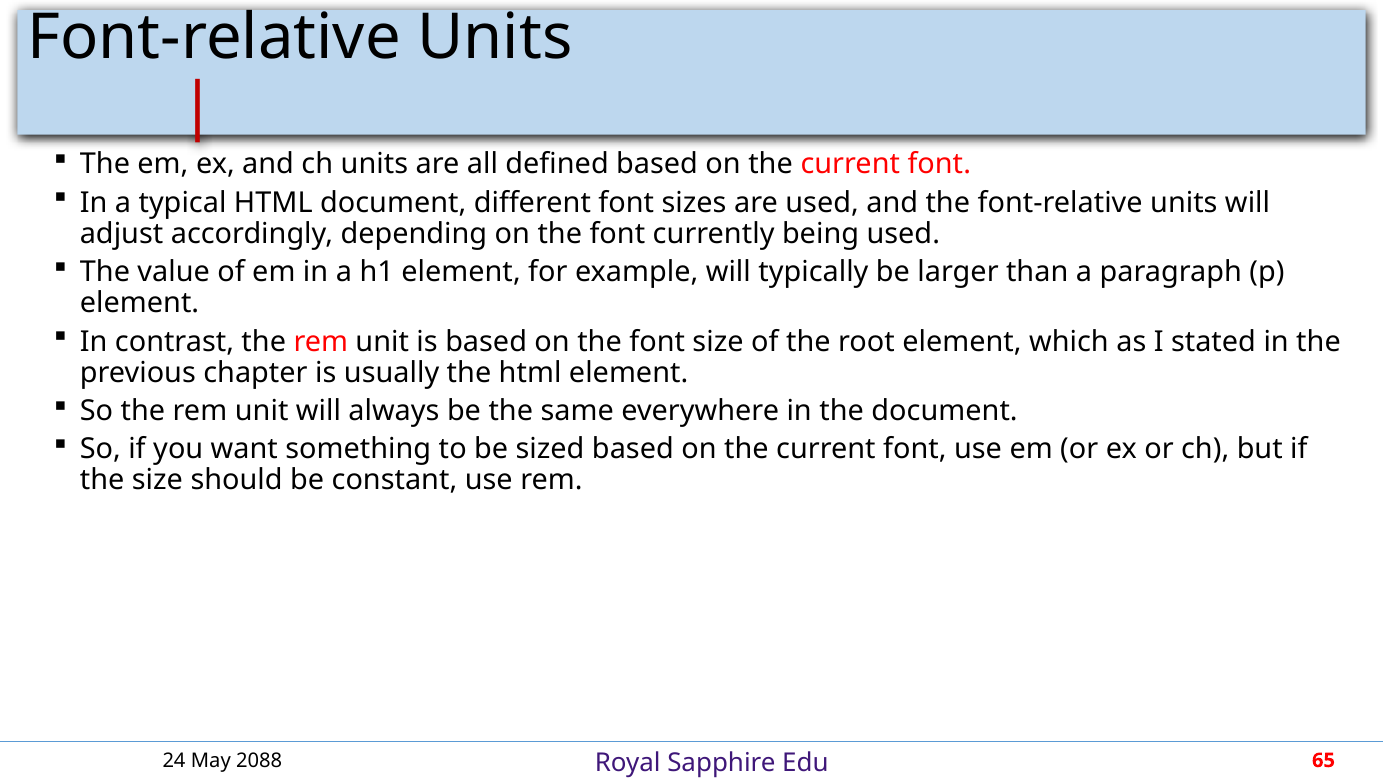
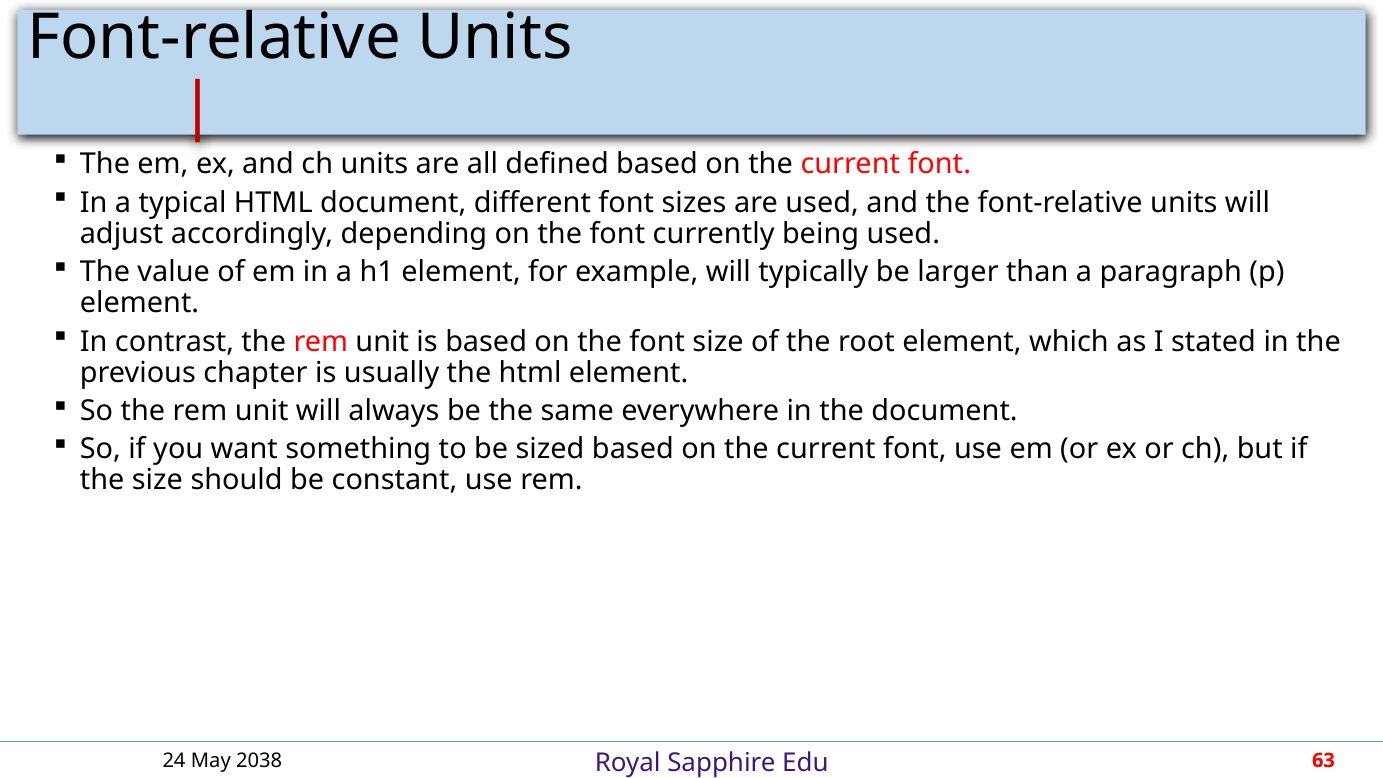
2088: 2088 -> 2038 (259, 760)
65: 65 -> 63 (1323, 760)
